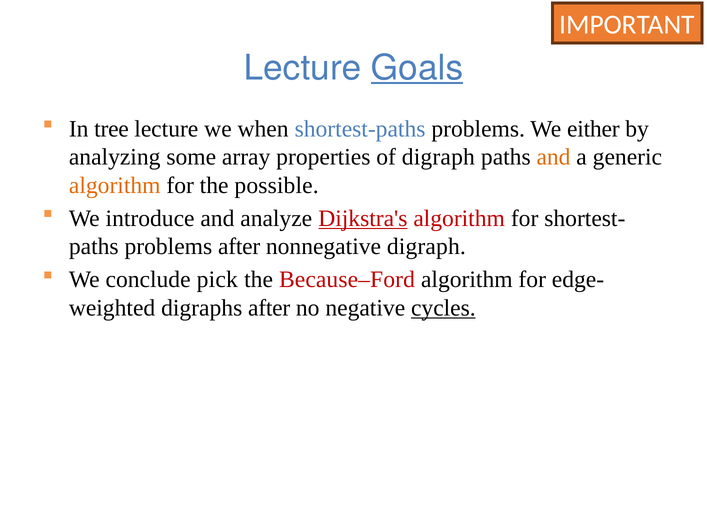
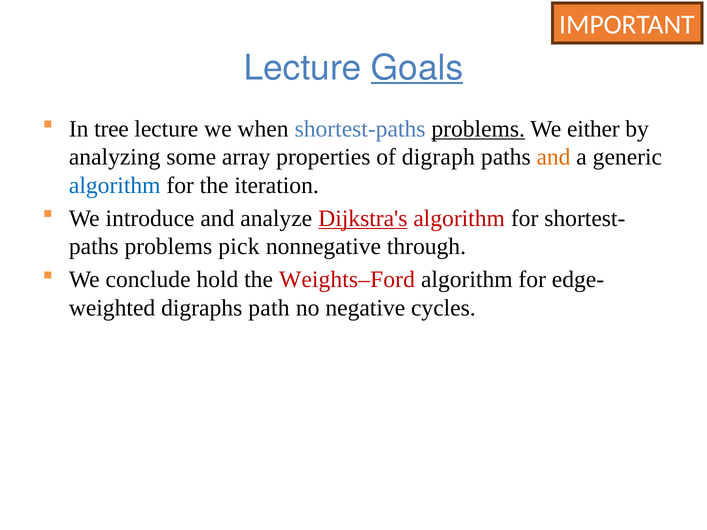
problems underline: none -> present (478, 129)
algorithm colour: orange -> blue (115, 186)
possible: possible -> iteration (277, 186)
problems after: after -> pick (239, 247)
nonnegative digraph: digraph -> through (426, 247)
pick: pick -> hold (217, 280)
Because–Ford: Because–Ford -> Weights–Ford (347, 280)
digraphs after: after -> path (269, 308)
cycles underline: present -> none (443, 308)
